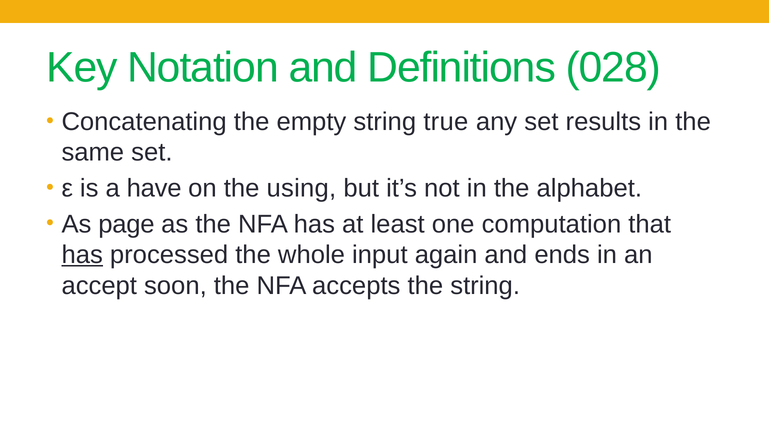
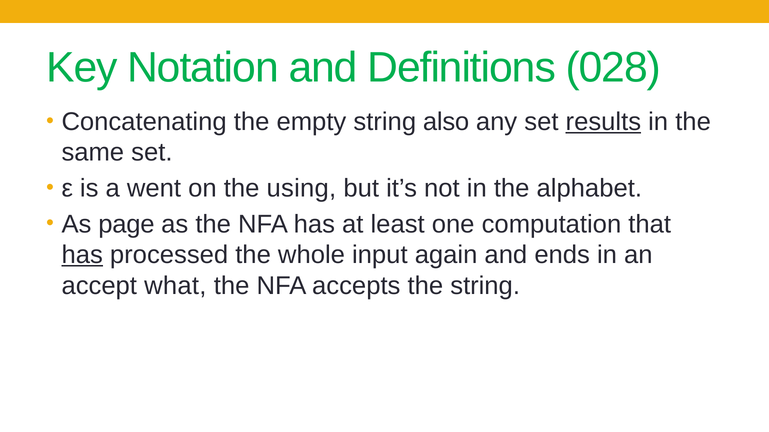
true: true -> also (446, 122)
results underline: none -> present (603, 122)
have: have -> went (154, 189)
soon: soon -> what (175, 286)
